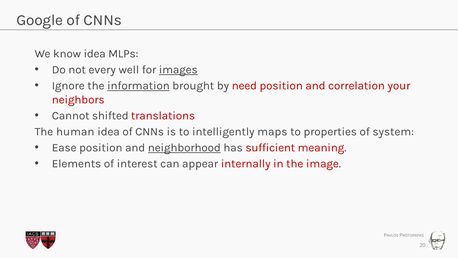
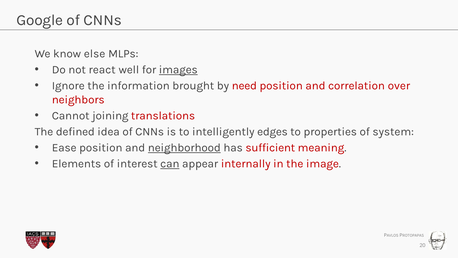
know idea: idea -> else (95, 54)
every: every -> react (102, 70)
information underline: present -> none (138, 86)
your: your -> over (399, 86)
shifted: shifted -> joining (110, 115)
human: human -> defined (75, 131)
maps: maps -> edges (272, 131)
can underline: none -> present (170, 164)
